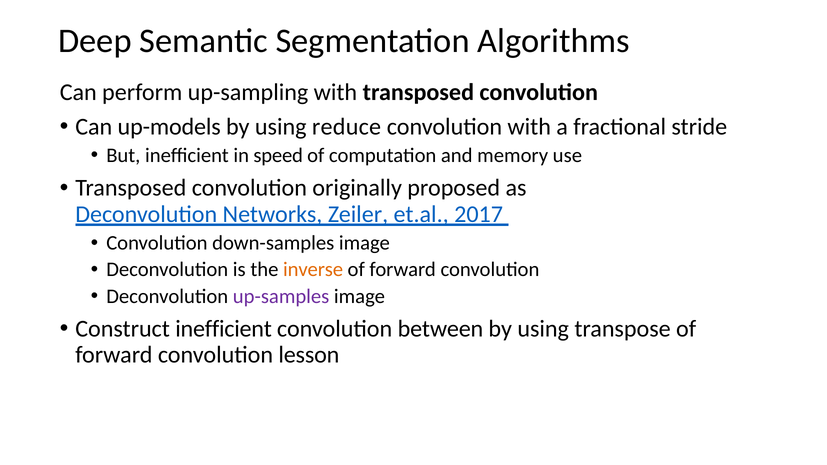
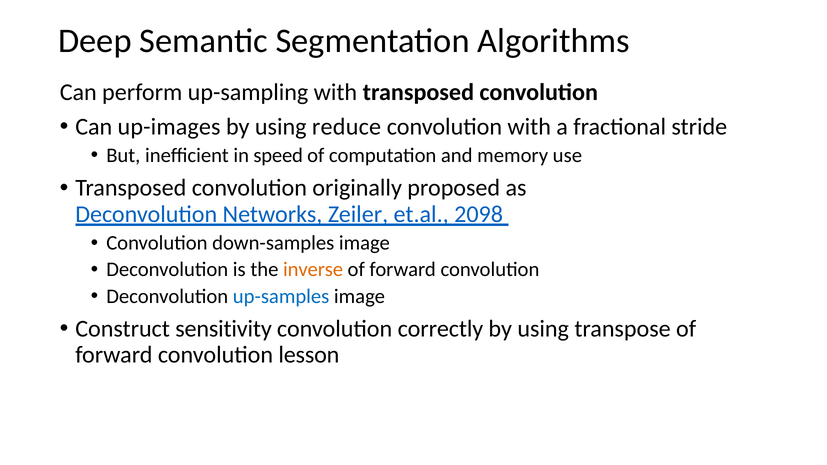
up-models: up-models -> up-images (169, 127)
2017: 2017 -> 2098 (479, 214)
up-samples colour: purple -> blue (281, 296)
Construct inefficient: inefficient -> sensitivity (224, 329)
between: between -> correctly (440, 329)
